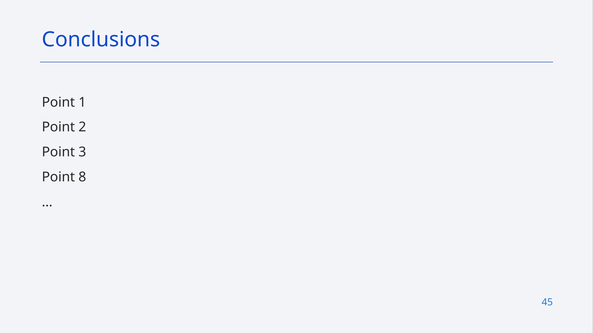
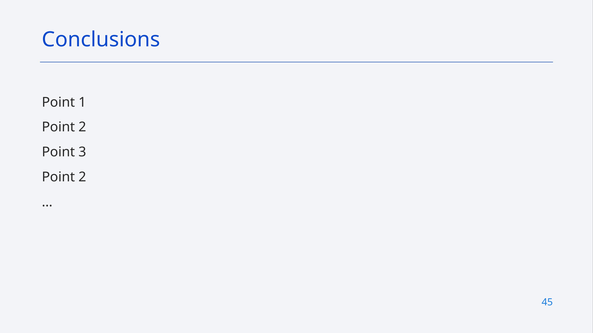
8: 8 -> 2 (82, 177)
